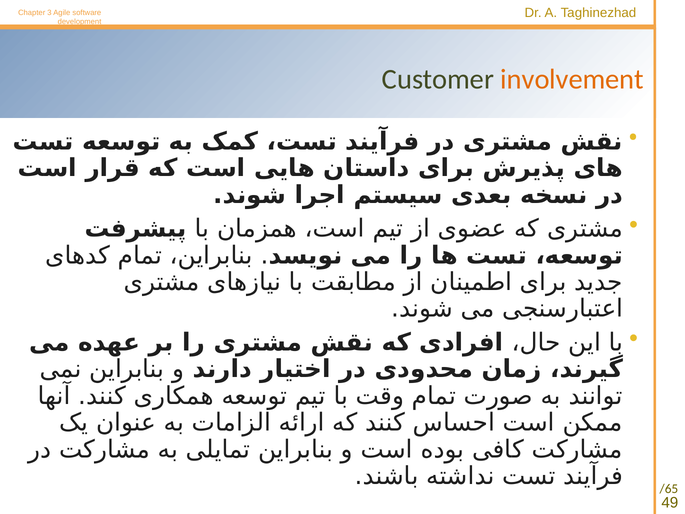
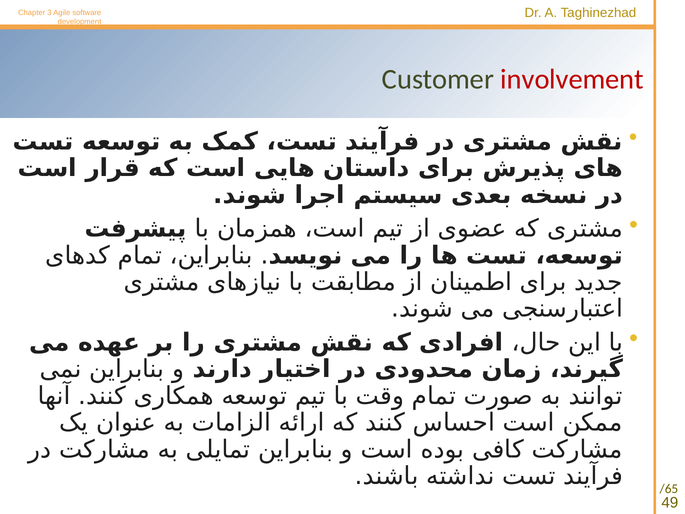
involvement colour: orange -> red (572, 79)
